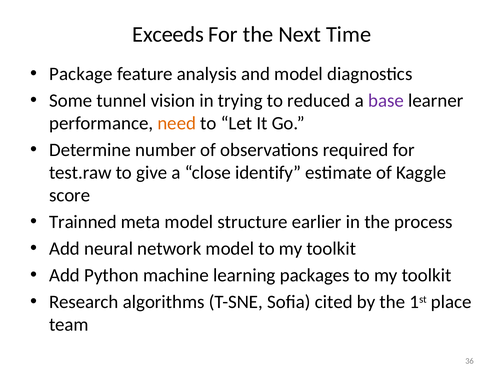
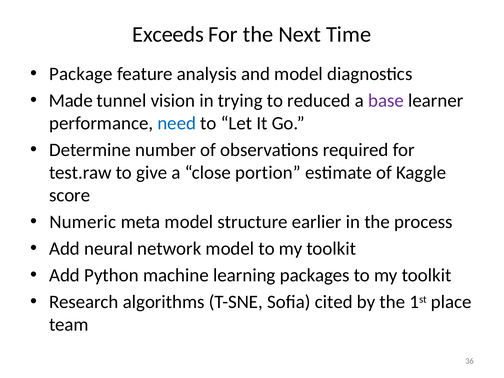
Some: Some -> Made (71, 101)
need colour: orange -> blue (177, 123)
identify: identify -> portion (268, 173)
Trainned: Trainned -> Numeric (83, 222)
